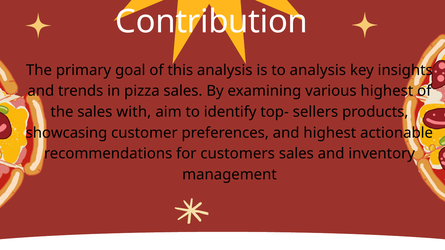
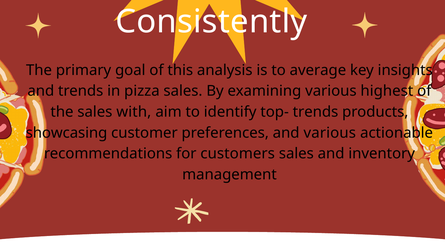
Contribution: Contribution -> Consistently (211, 22)
to analysis: analysis -> average (318, 70)
top- sellers: sellers -> trends (315, 112)
and highest: highest -> various (330, 133)
